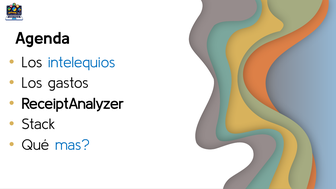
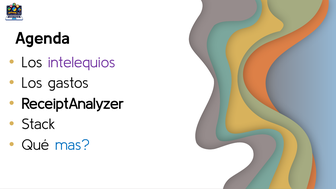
intelequios colour: blue -> purple (82, 62)
